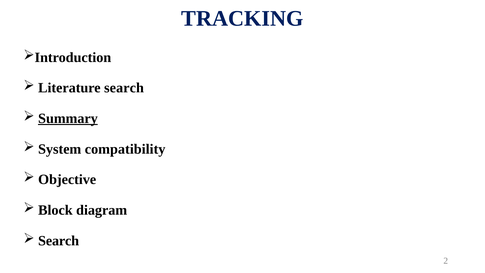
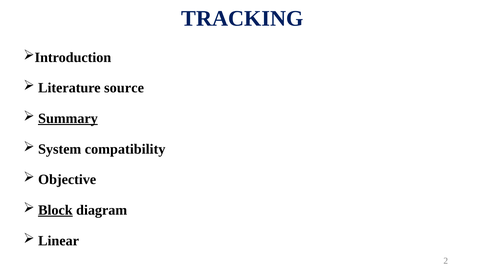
Literature search: search -> source (124, 88)
Block underline: none -> present (55, 210)
Search: Search -> Linear (59, 241)
